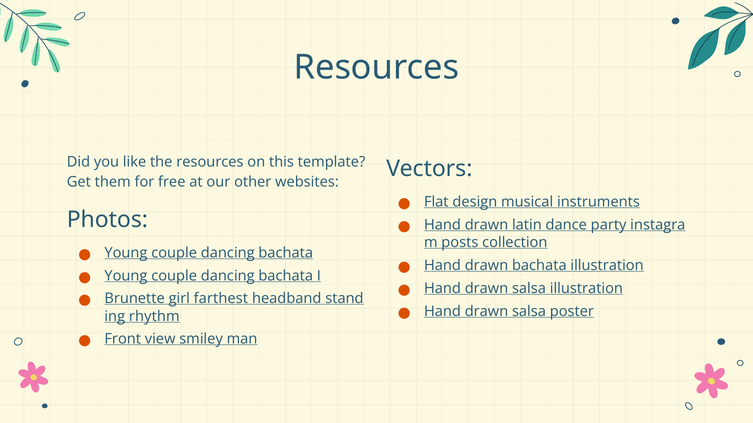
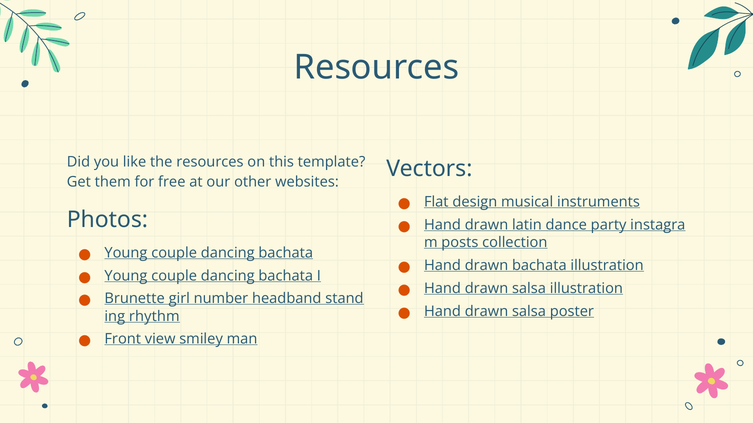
farthest: farthest -> number (221, 299)
